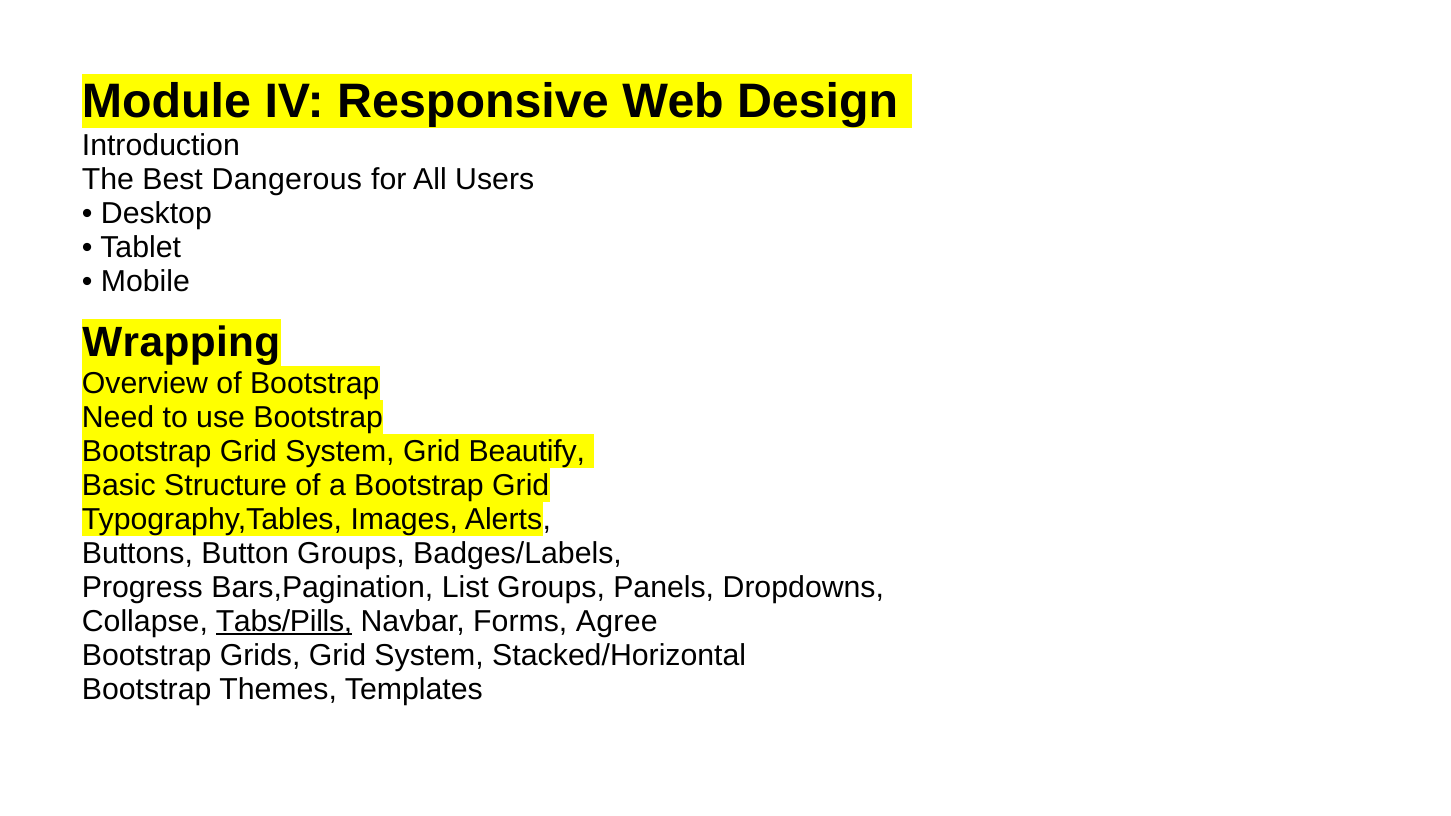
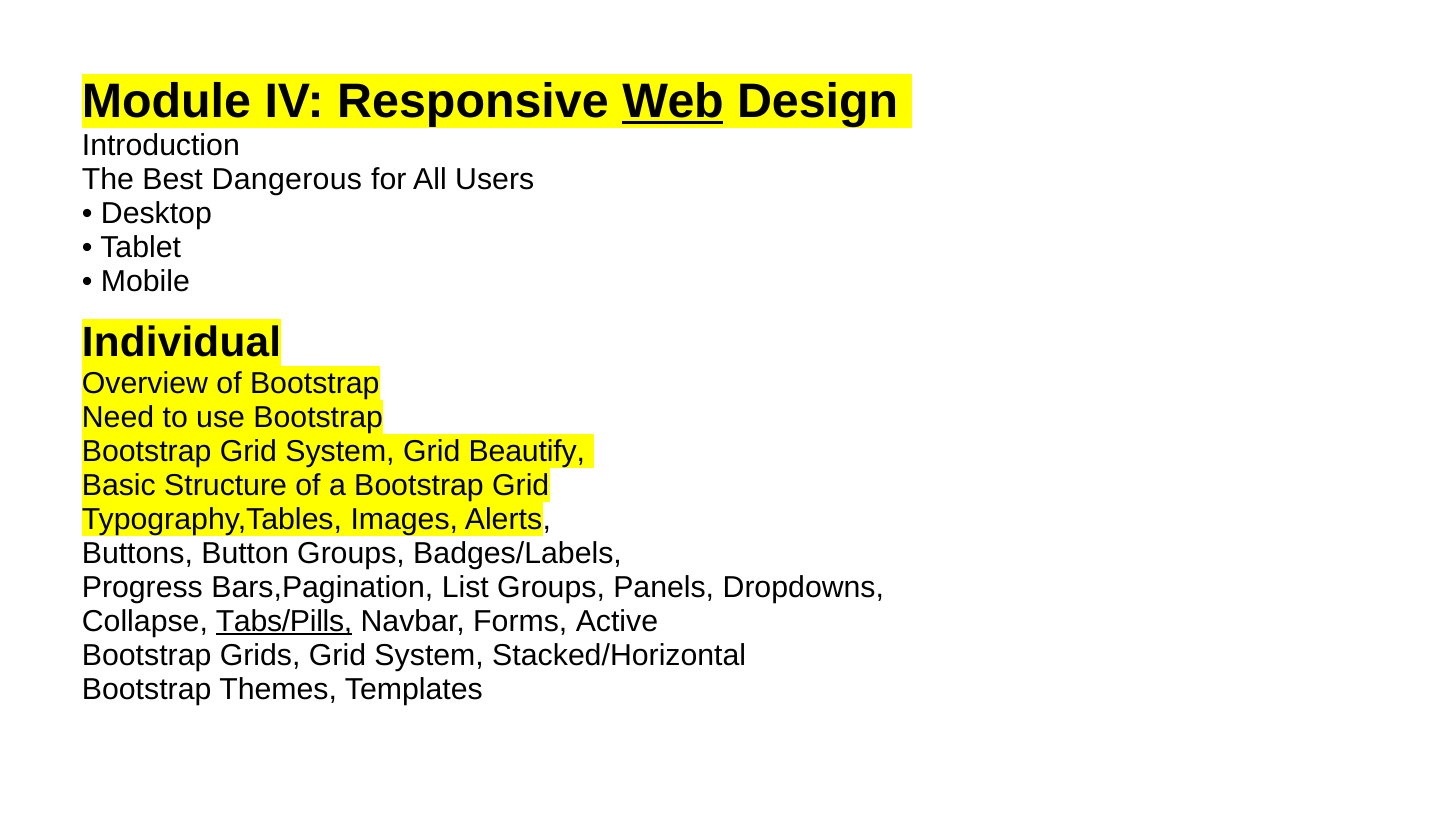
Web underline: none -> present (673, 102)
Wrapping: Wrapping -> Individual (181, 343)
Agree: Agree -> Active (617, 621)
